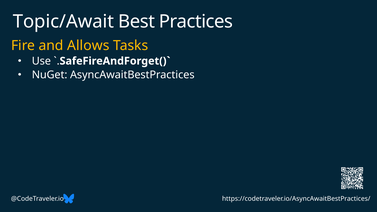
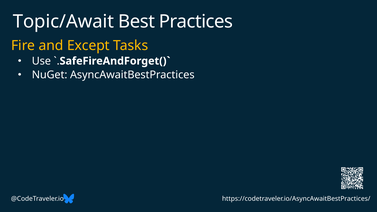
Allows: Allows -> Except (88, 46)
